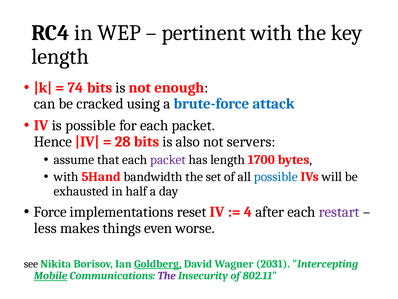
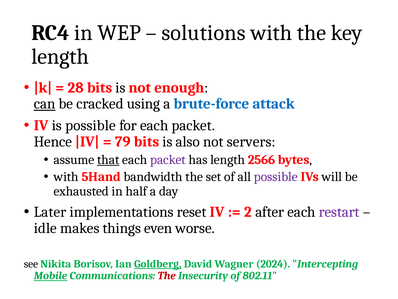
pertinent: pertinent -> solutions (204, 33)
74: 74 -> 28 (76, 87)
can underline: none -> present (45, 104)
28: 28 -> 79 (123, 141)
that underline: none -> present (108, 159)
1700: 1700 -> 2566 (262, 159)
possible colour: blue -> purple (276, 177)
Force: Force -> Later (50, 212)
4: 4 -> 2 (248, 212)
less: less -> idle (45, 228)
2031: 2031 -> 2024 (273, 263)
The colour: purple -> red (167, 275)
